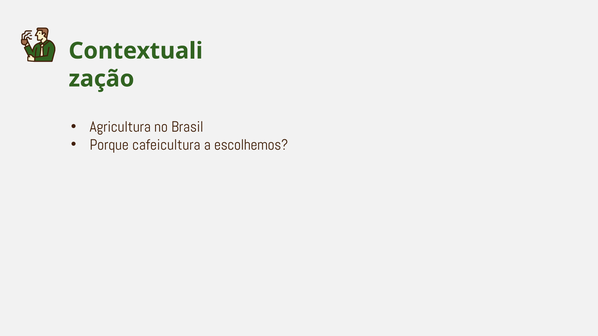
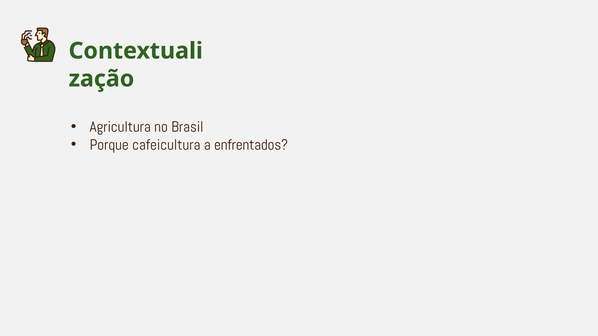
escolhemos: escolhemos -> enfrentados (251, 145)
